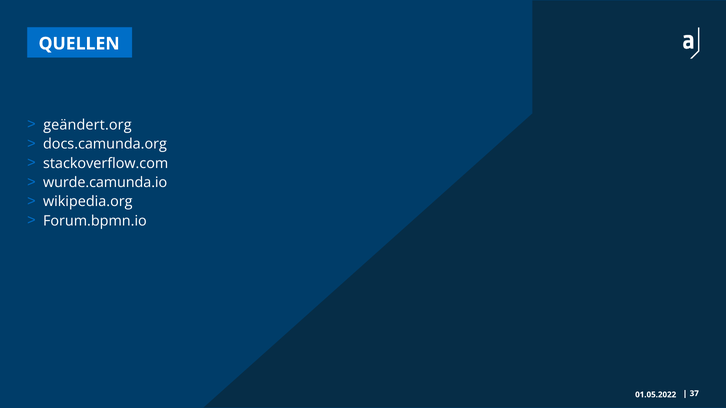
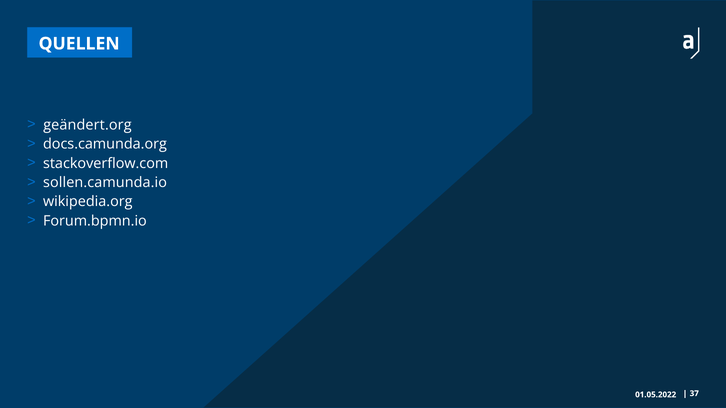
wurde.camunda.io: wurde.camunda.io -> sollen.camunda.io (105, 183)
